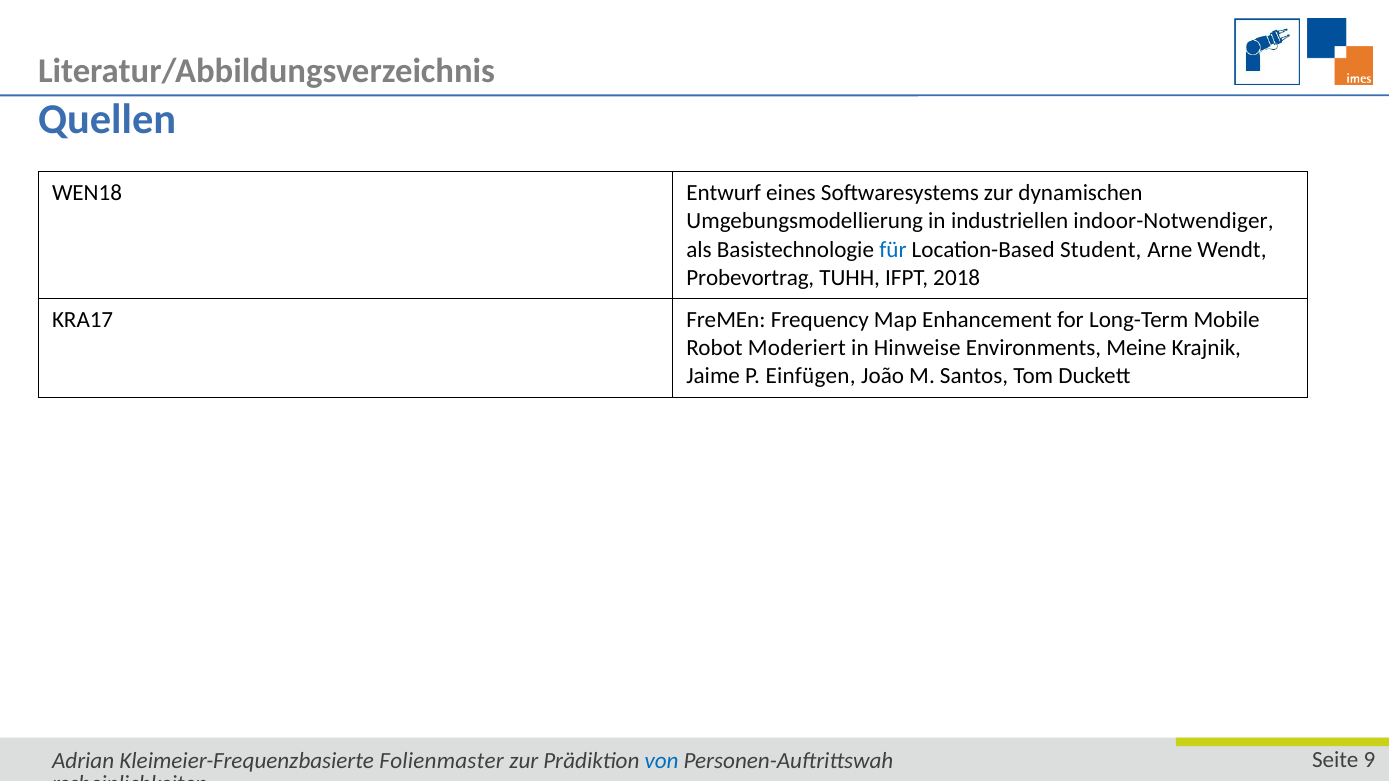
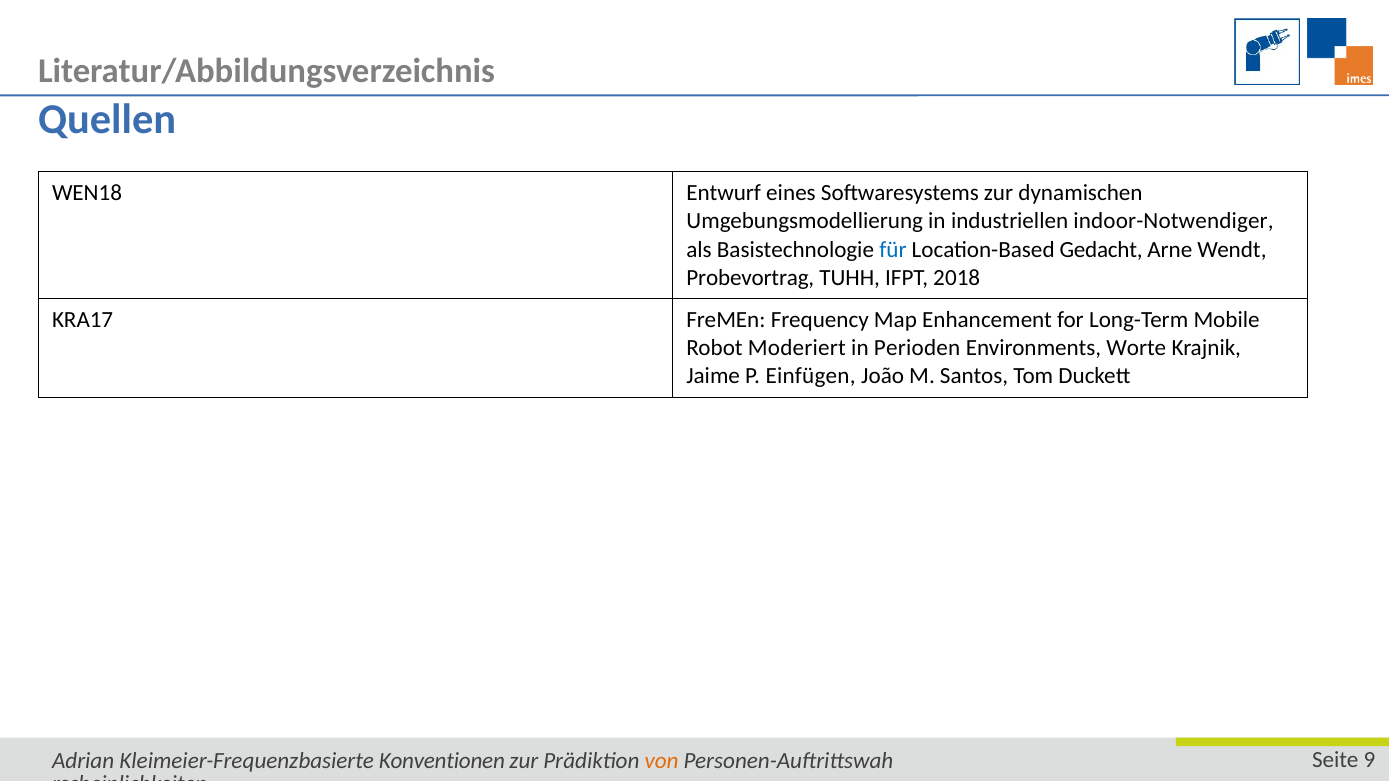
Student: Student -> Gedacht (1101, 250)
Hinweise: Hinweise -> Perioden (917, 348)
Meine: Meine -> Worte (1136, 348)
Folienmaster: Folienmaster -> Konventionen (442, 761)
von colour: blue -> orange (662, 761)
